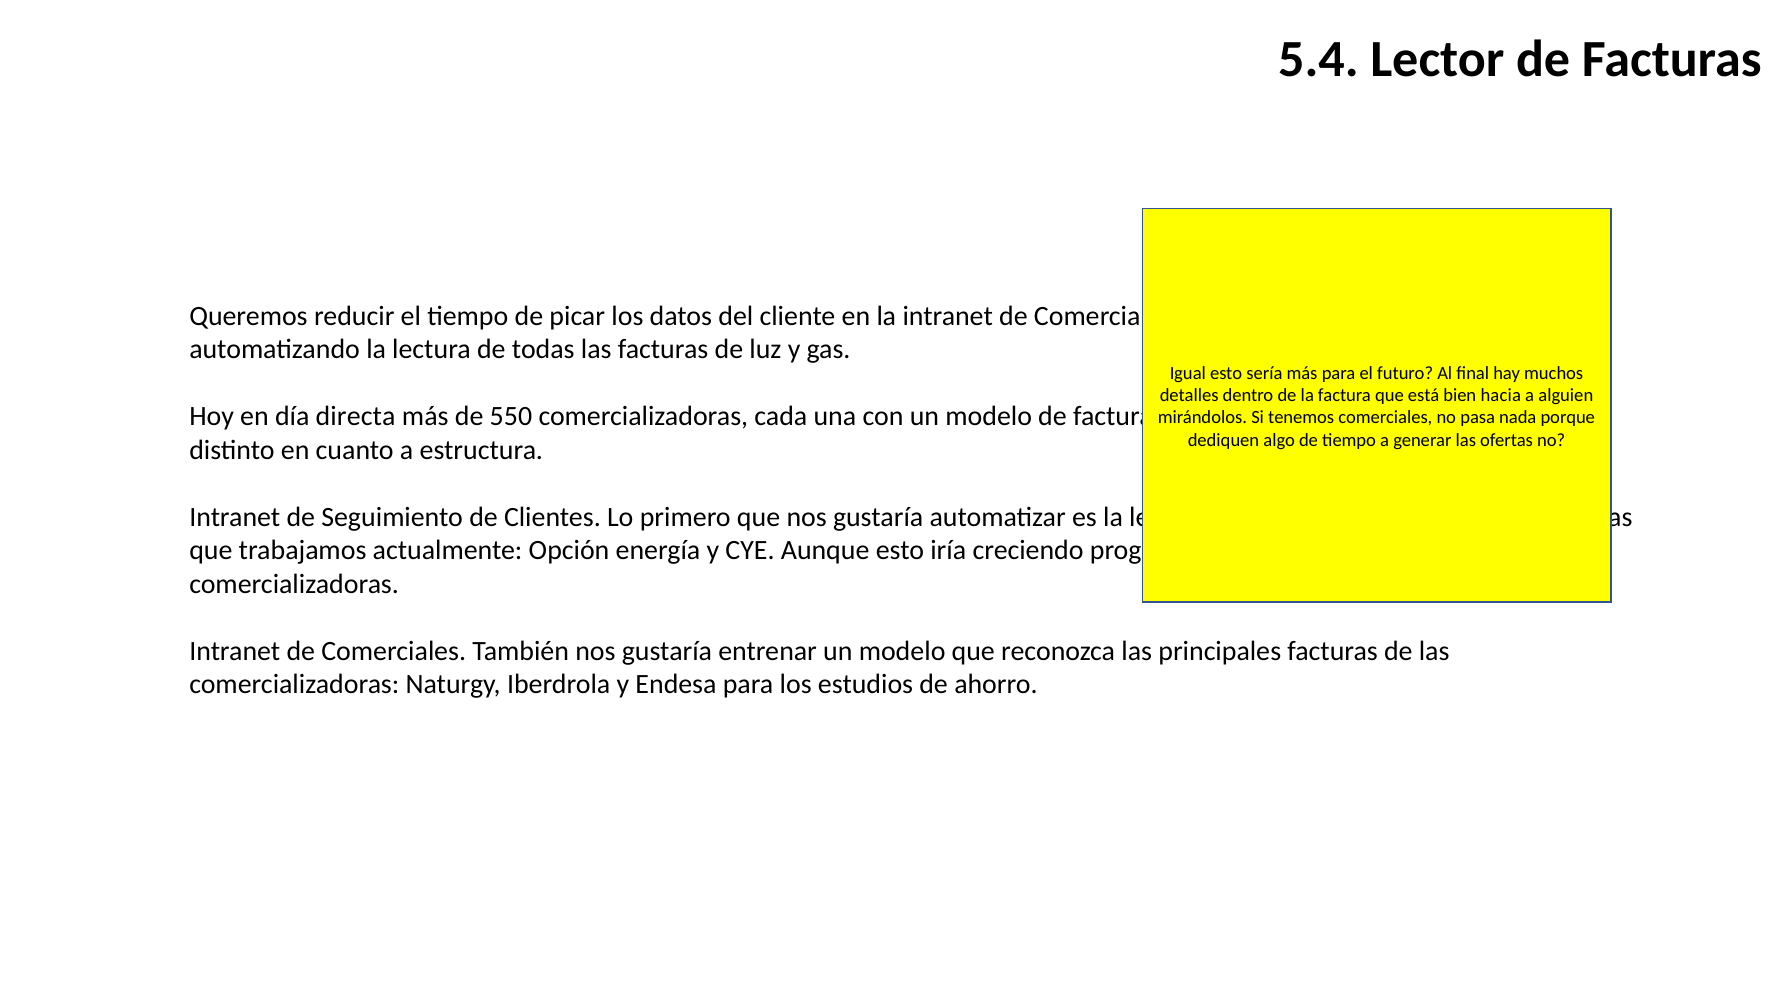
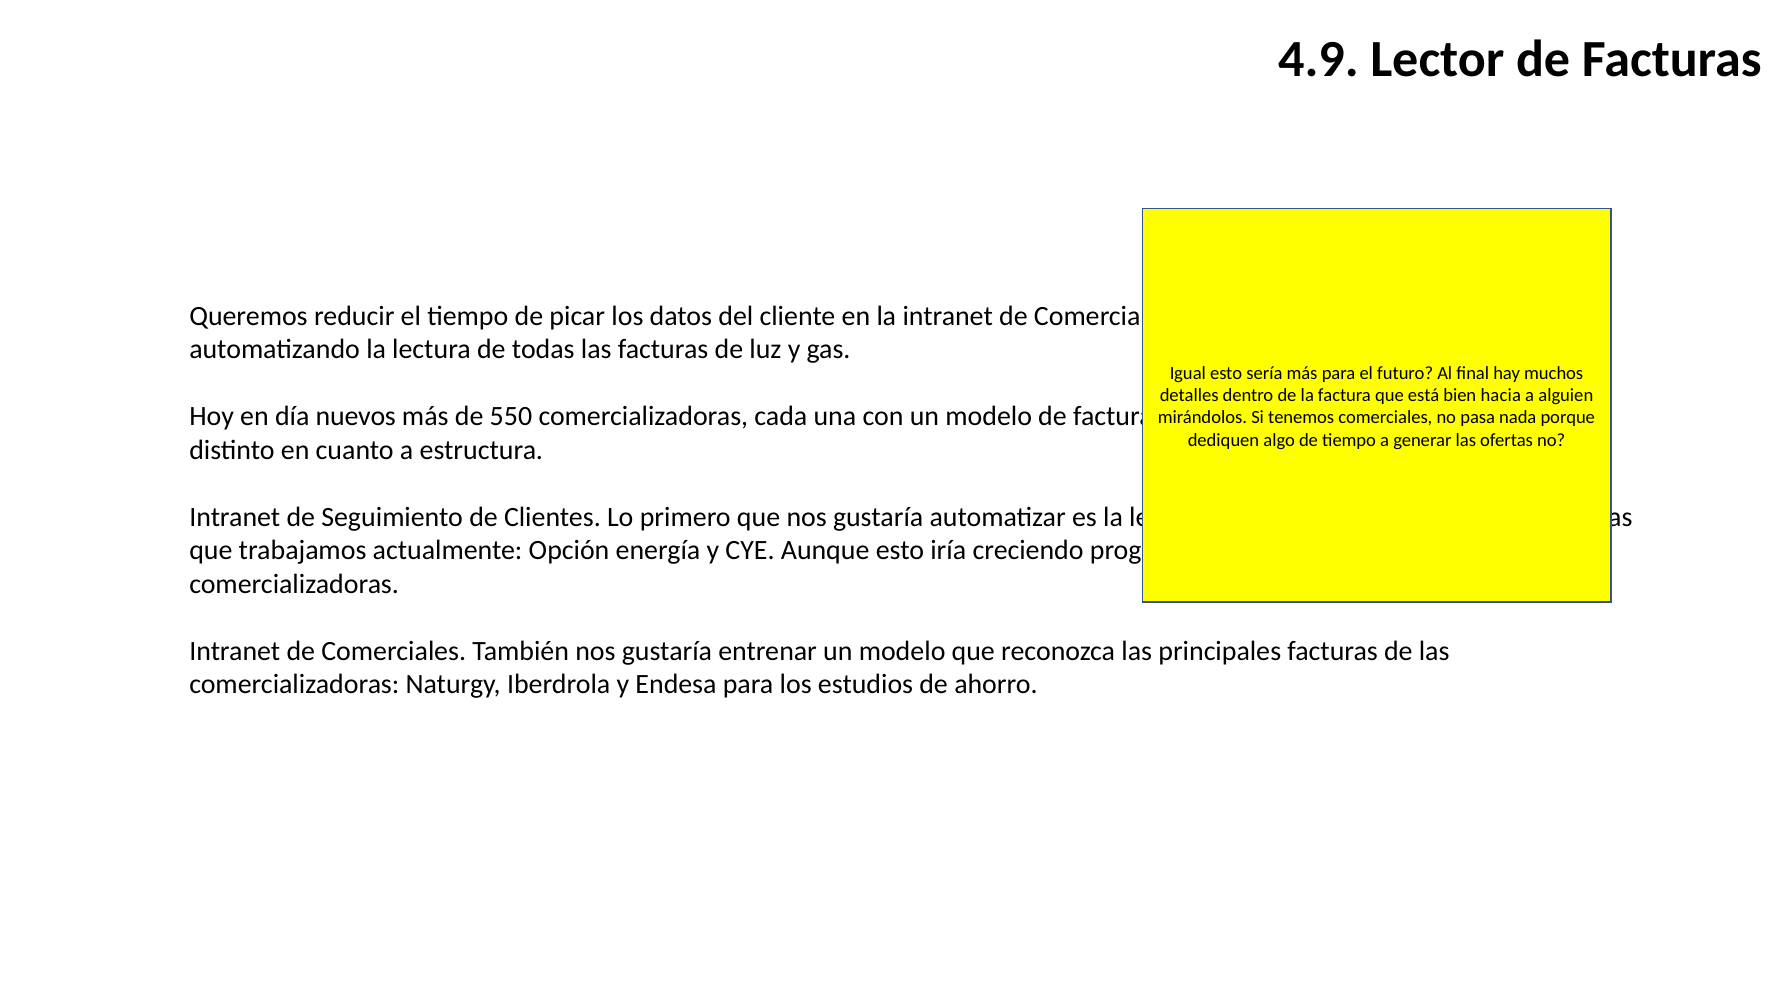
5.4: 5.4 -> 4.9 (1318, 59)
directa: directa -> nuevos (356, 417)
